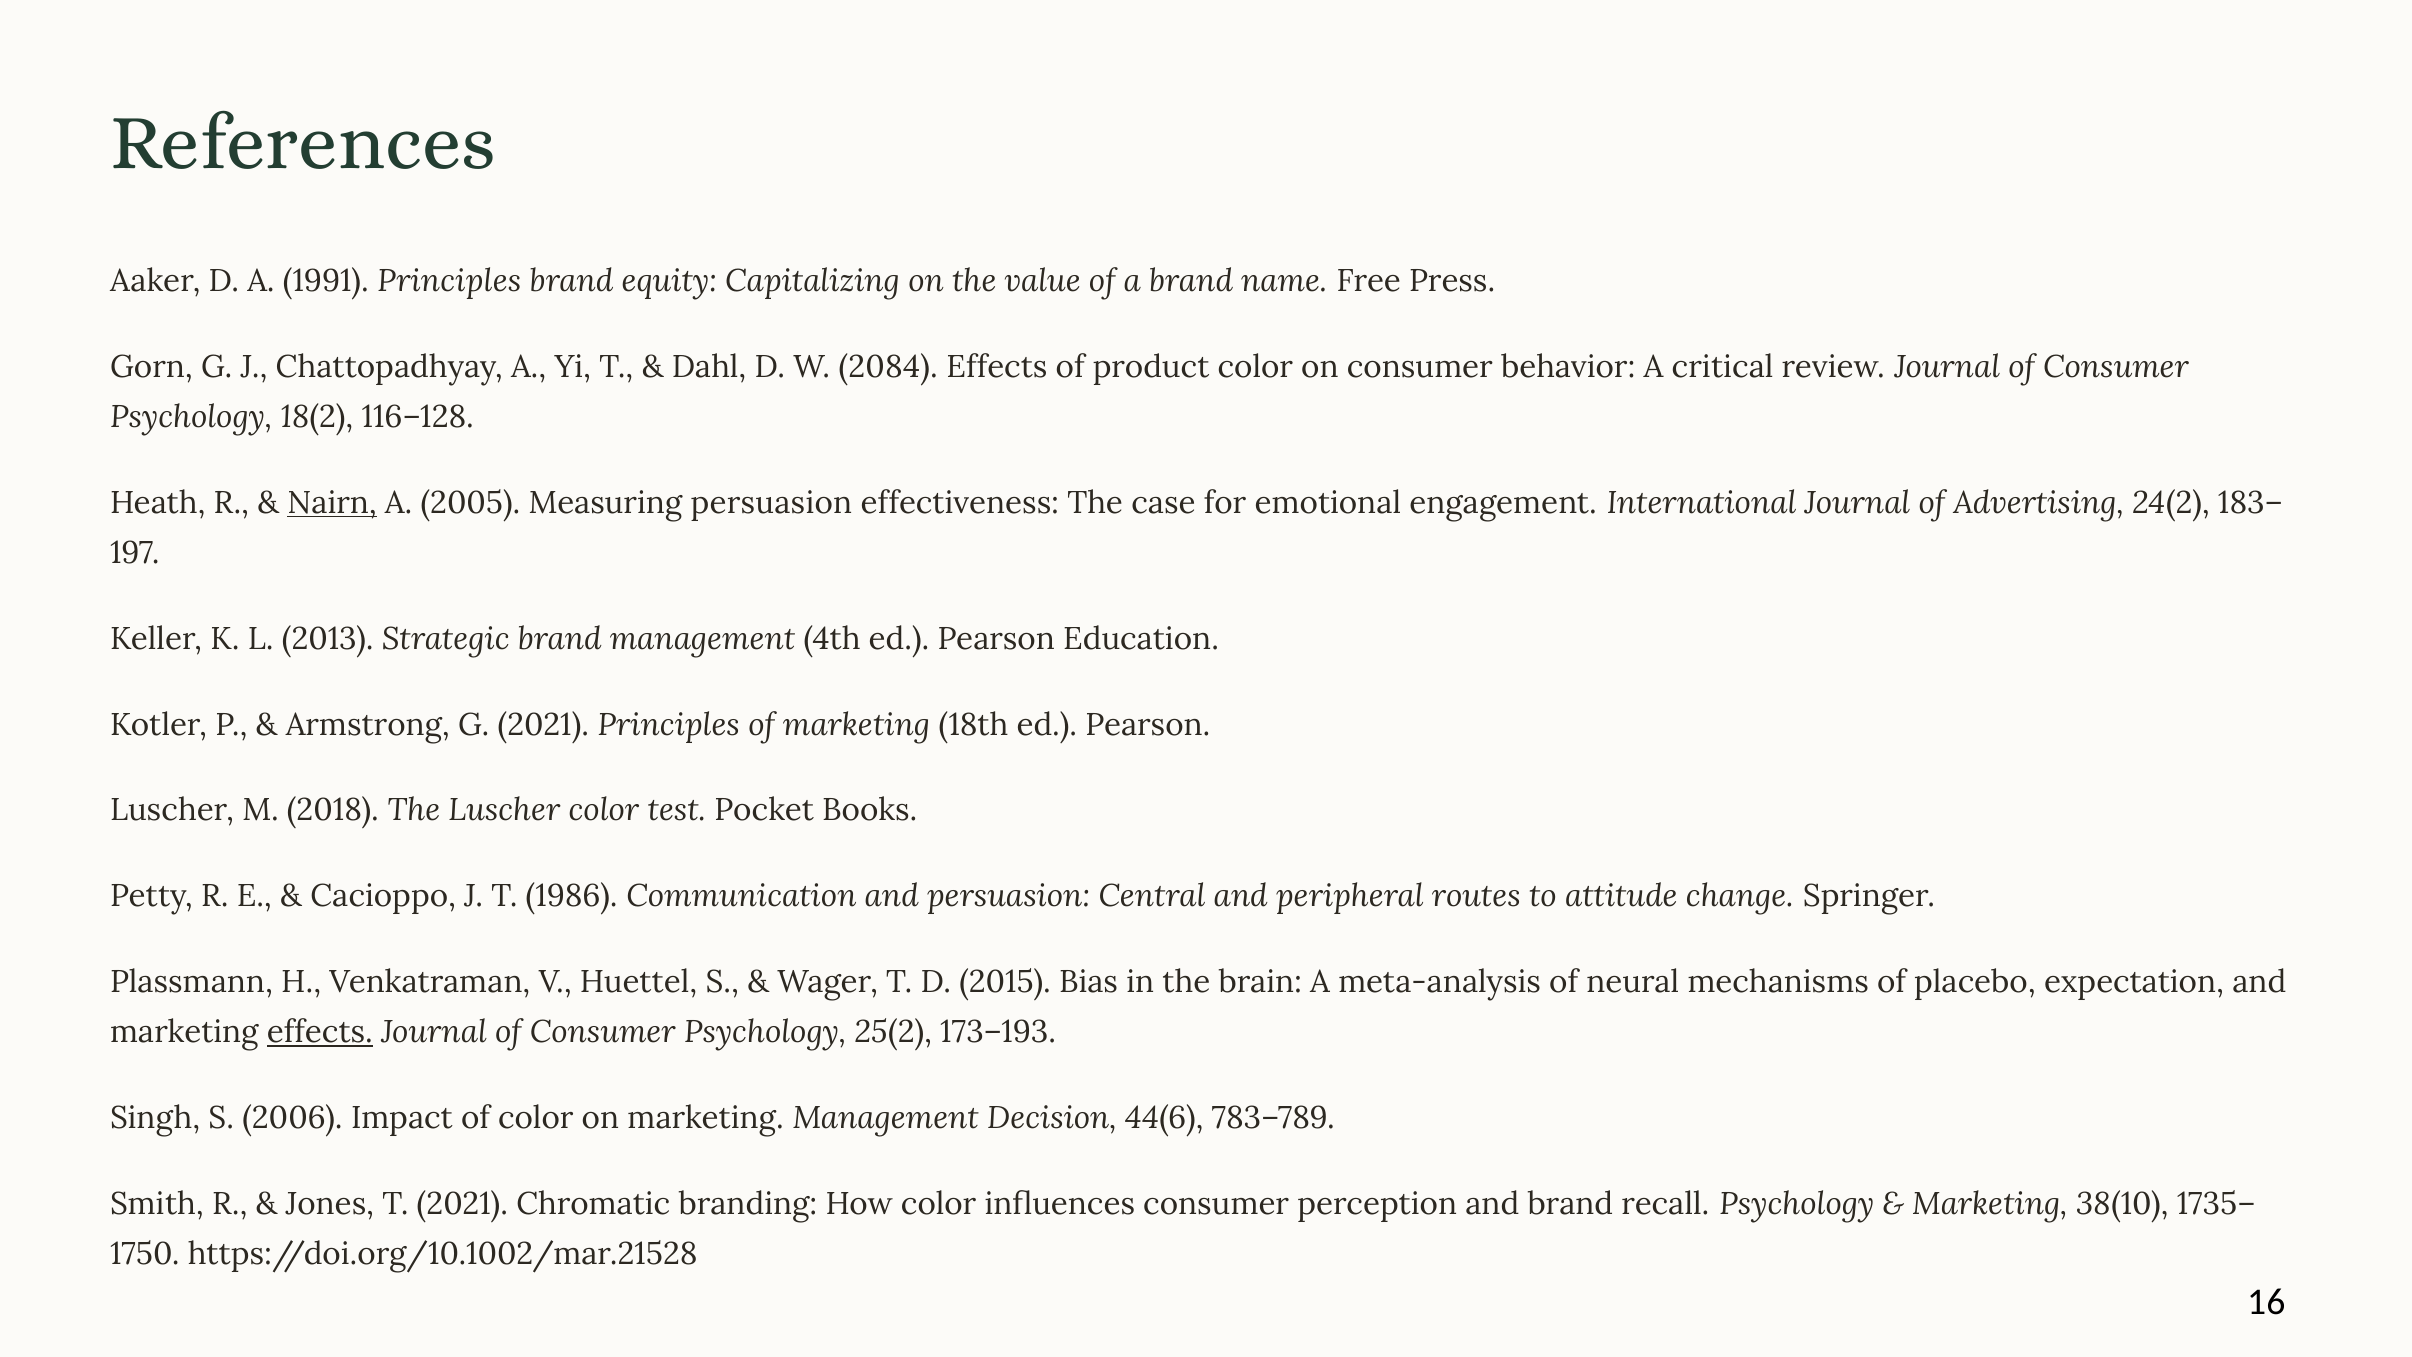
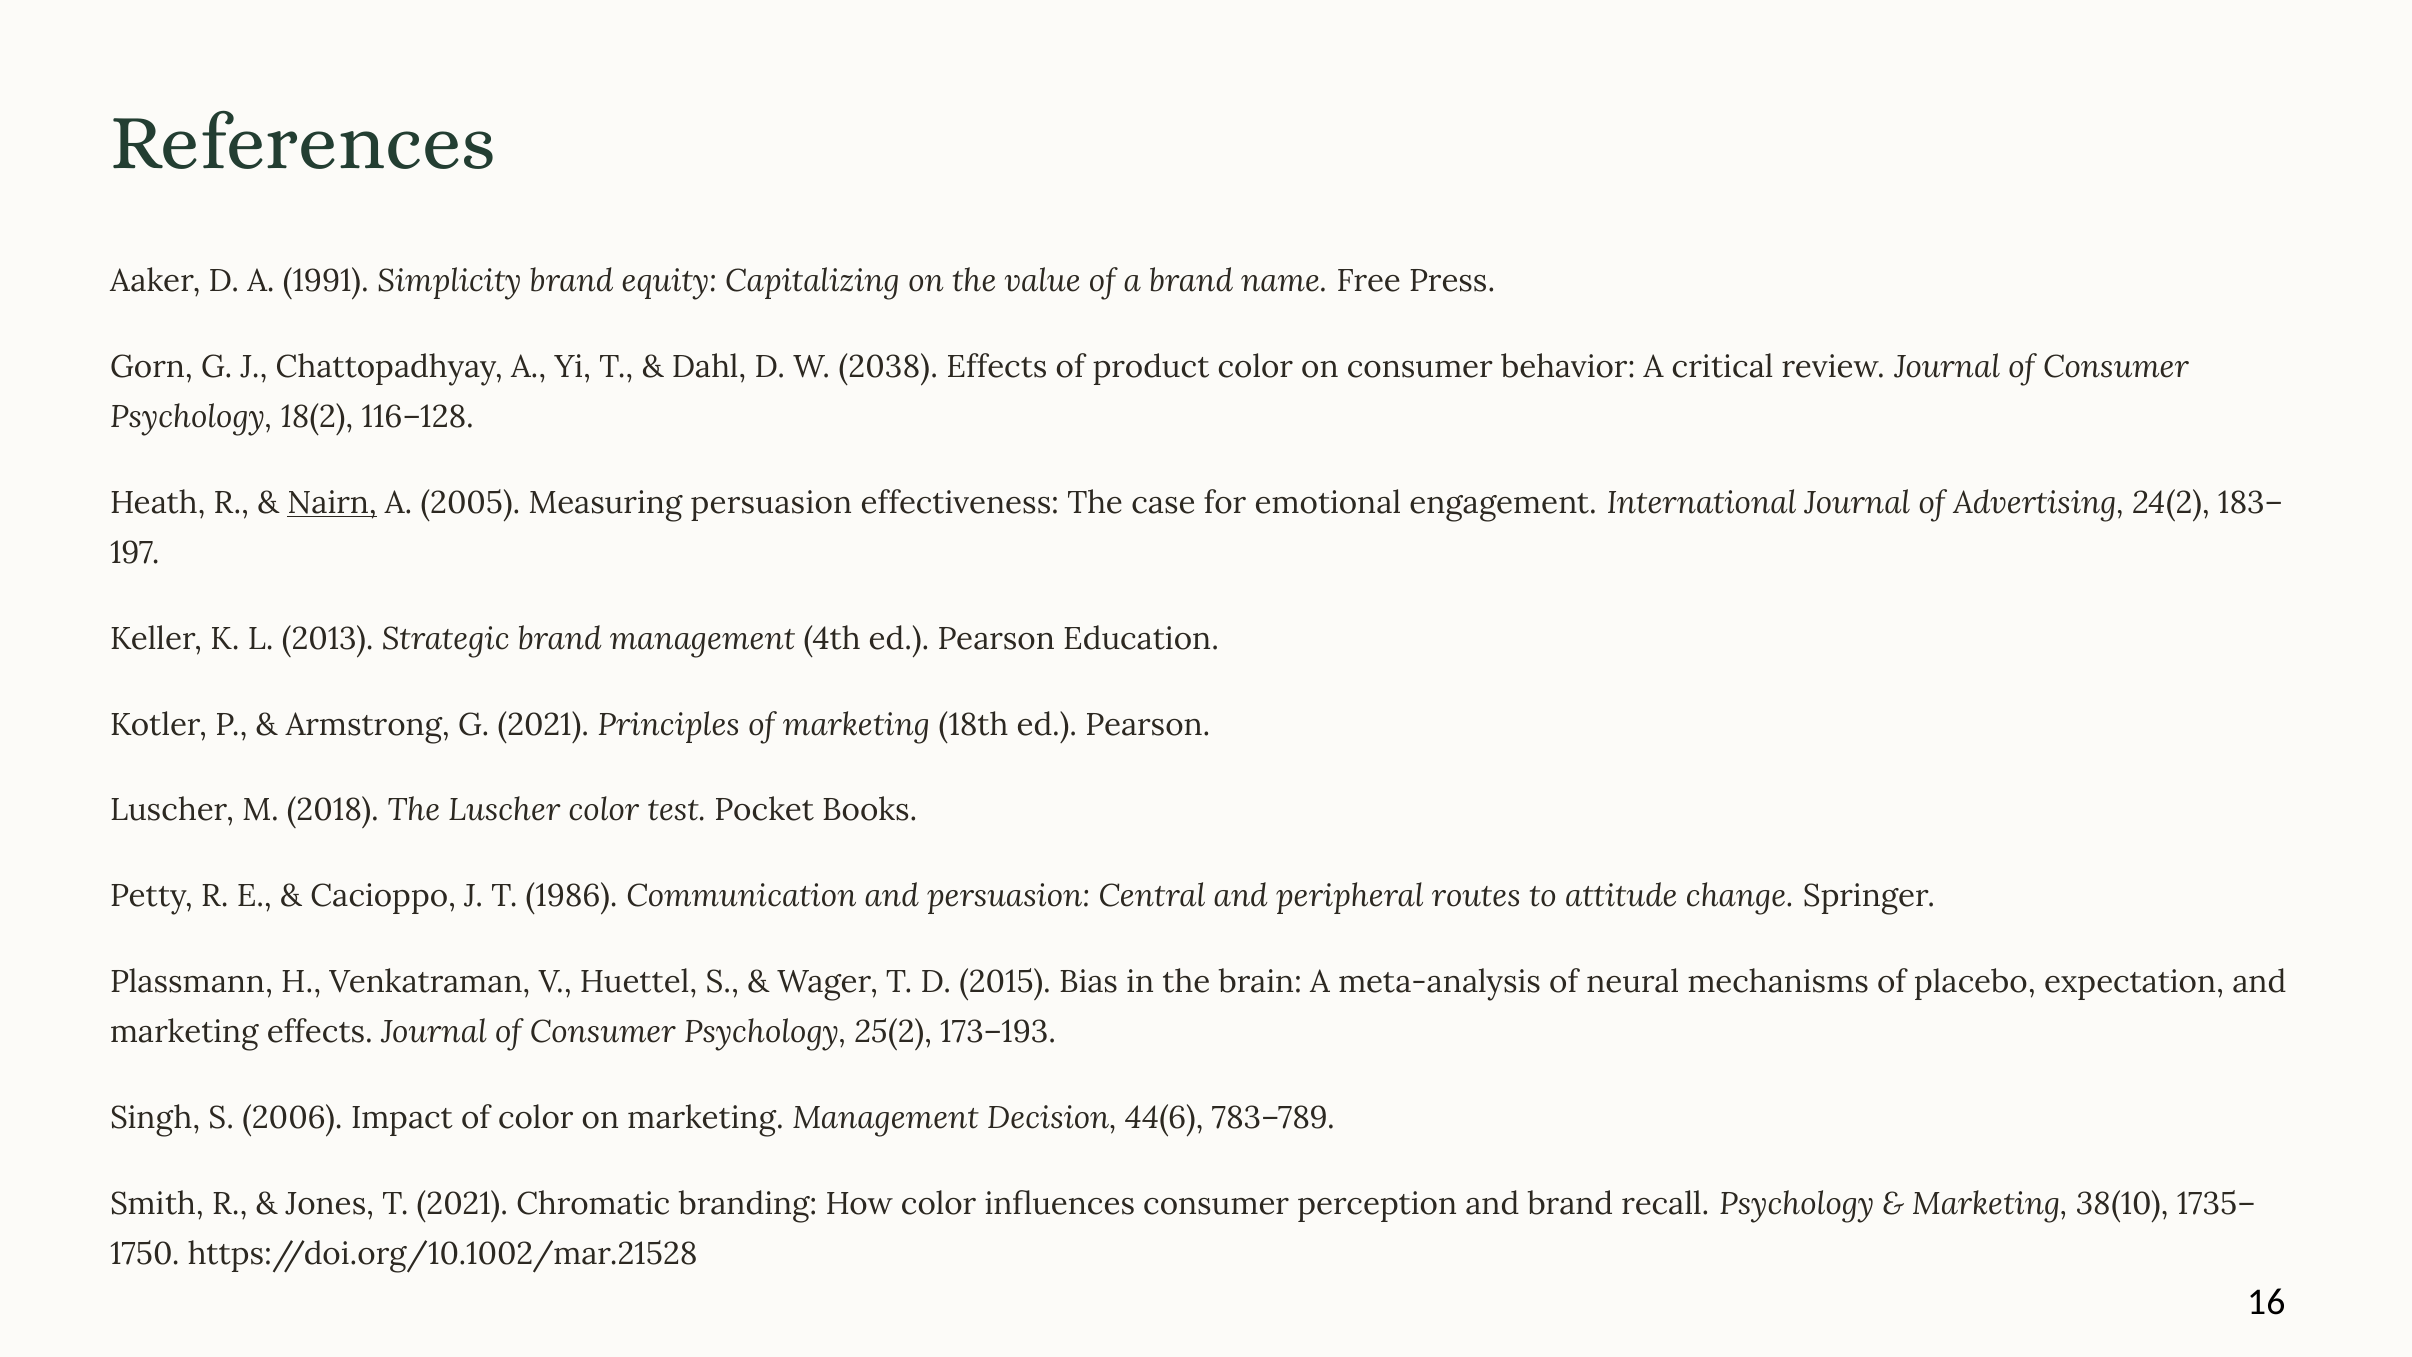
1991 Principles: Principles -> Simplicity (449, 281)
2084: 2084 -> 2038 (888, 367)
effects underline: present -> none (320, 1032)
